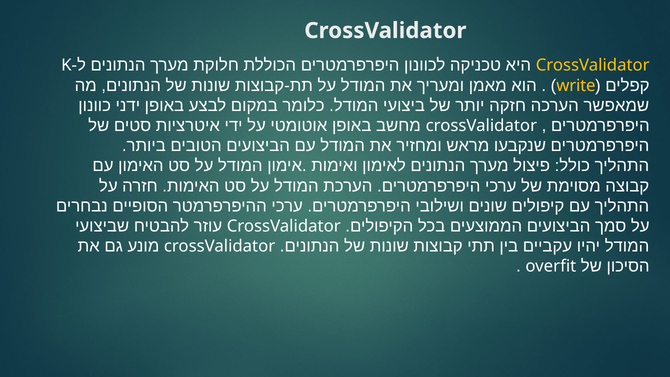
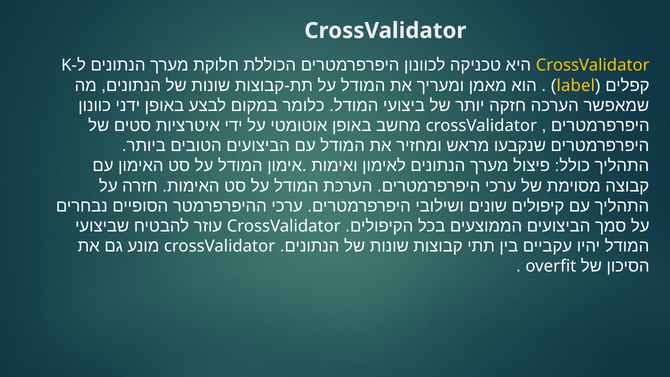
write: write -> label (576, 85)
